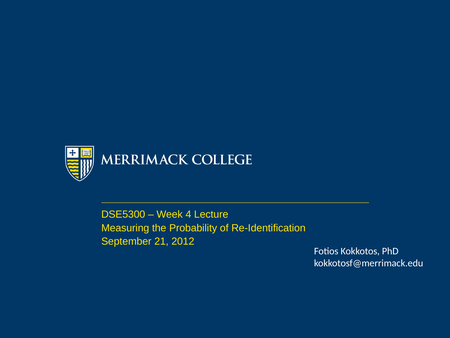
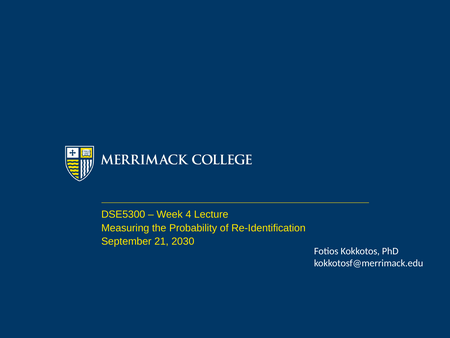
2012: 2012 -> 2030 (183, 241)
